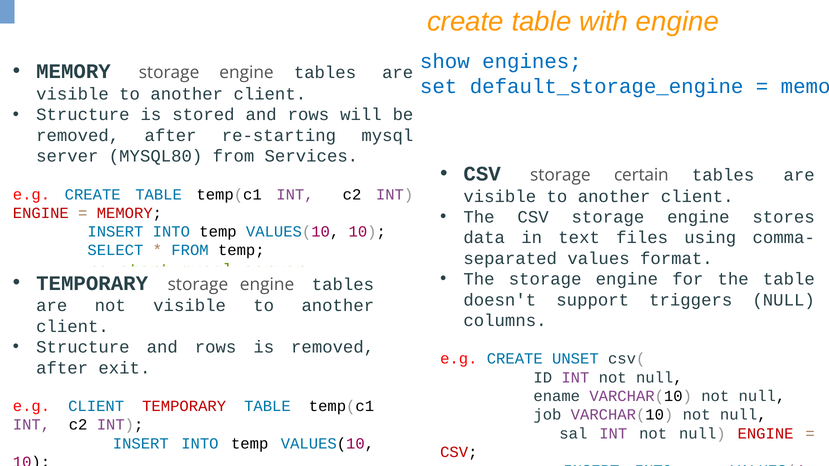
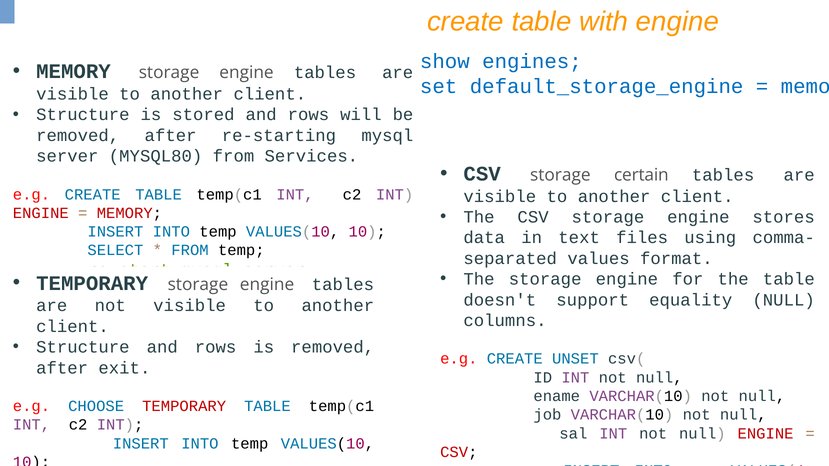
triggers: triggers -> equality (691, 300)
e.g CLIENT: CLIENT -> CHOOSE (96, 406)
